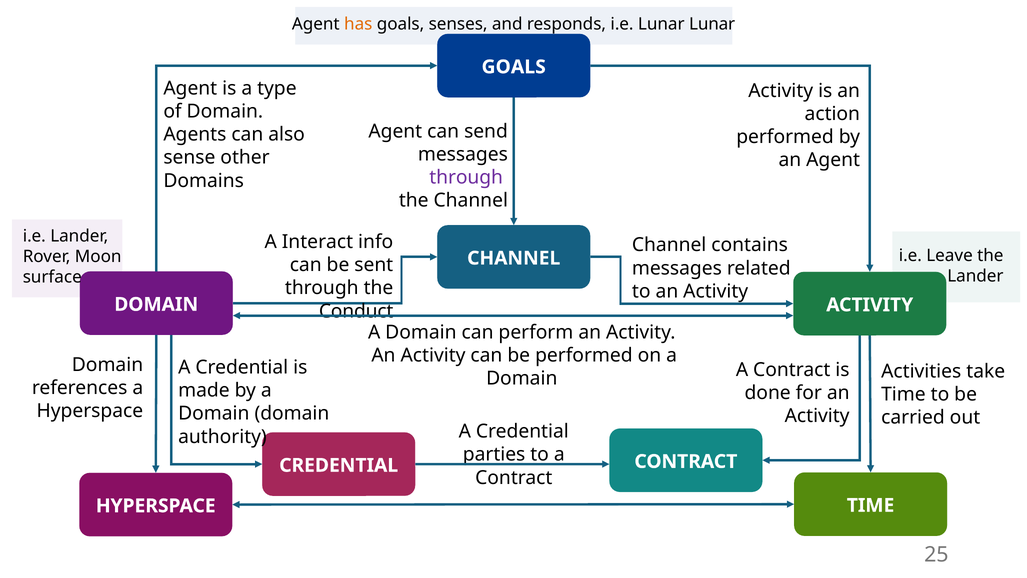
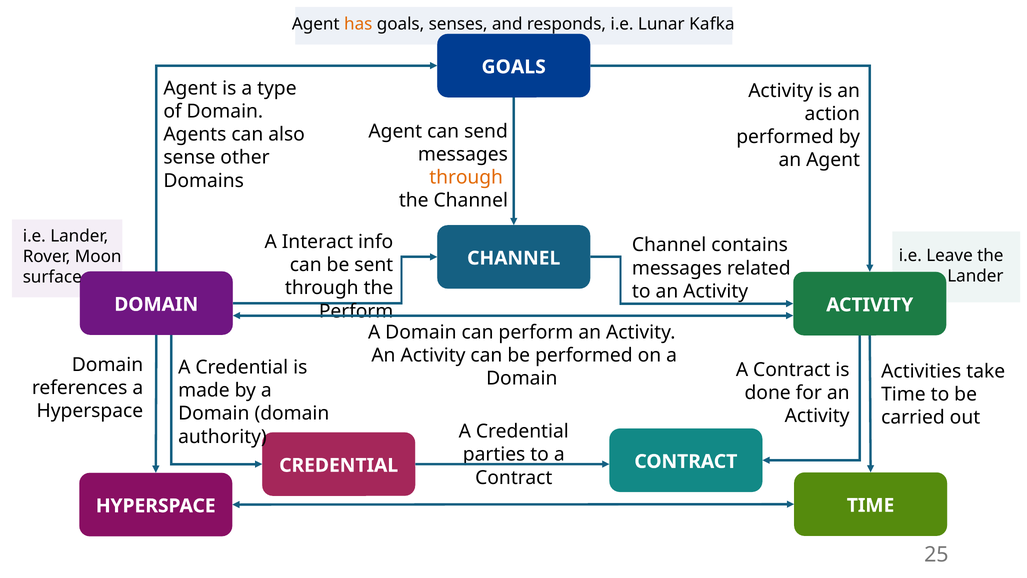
Lunar Lunar: Lunar -> Kafka (712, 24)
through colour: purple -> orange (466, 177)
Conduct: Conduct -> Perform (356, 311)
